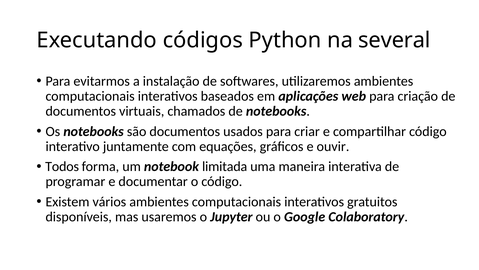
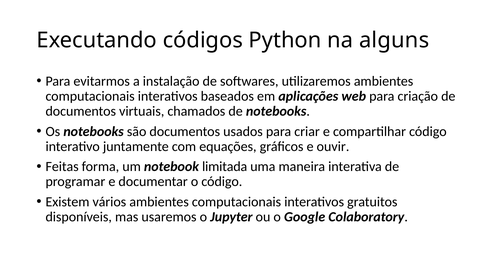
several: several -> alguns (394, 40)
Todos: Todos -> Feitas (62, 166)
